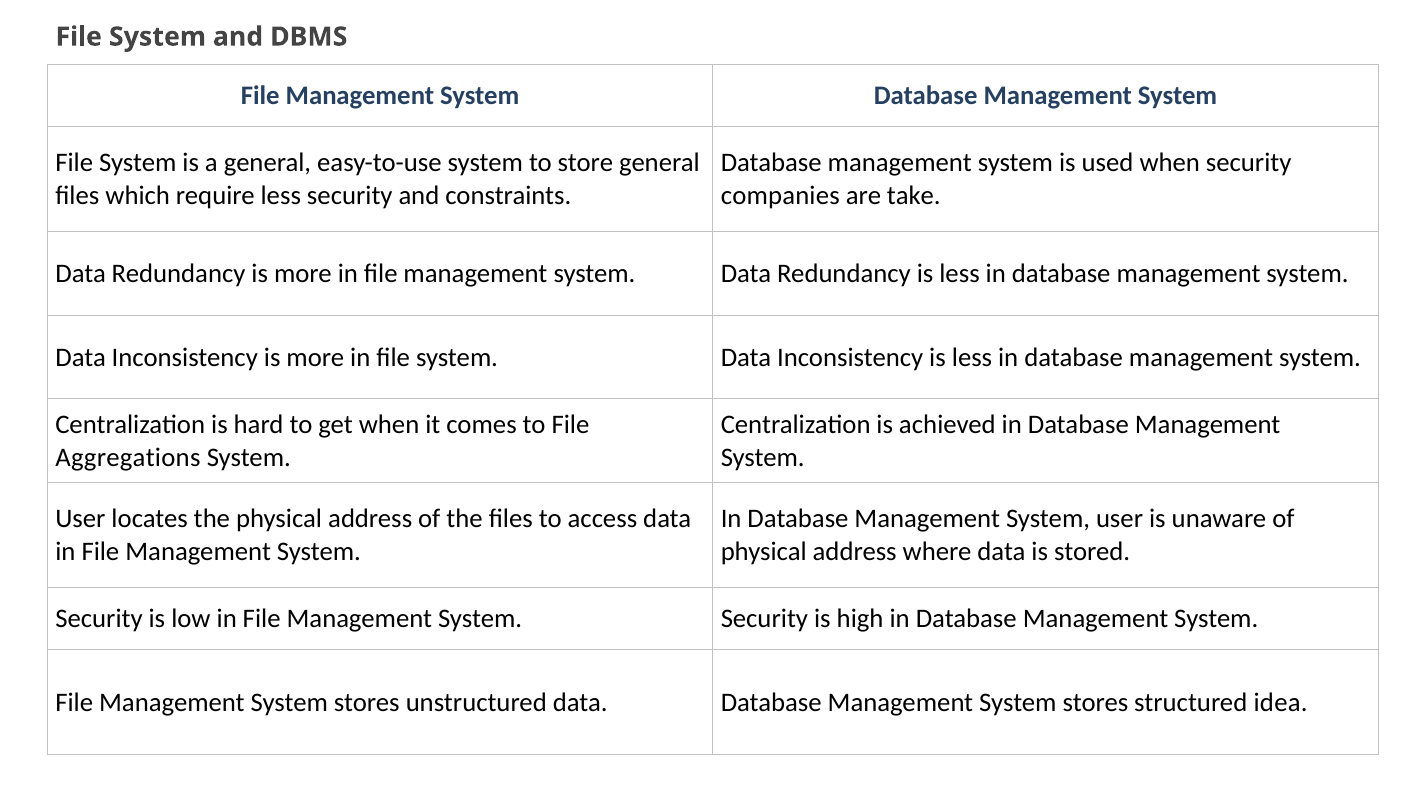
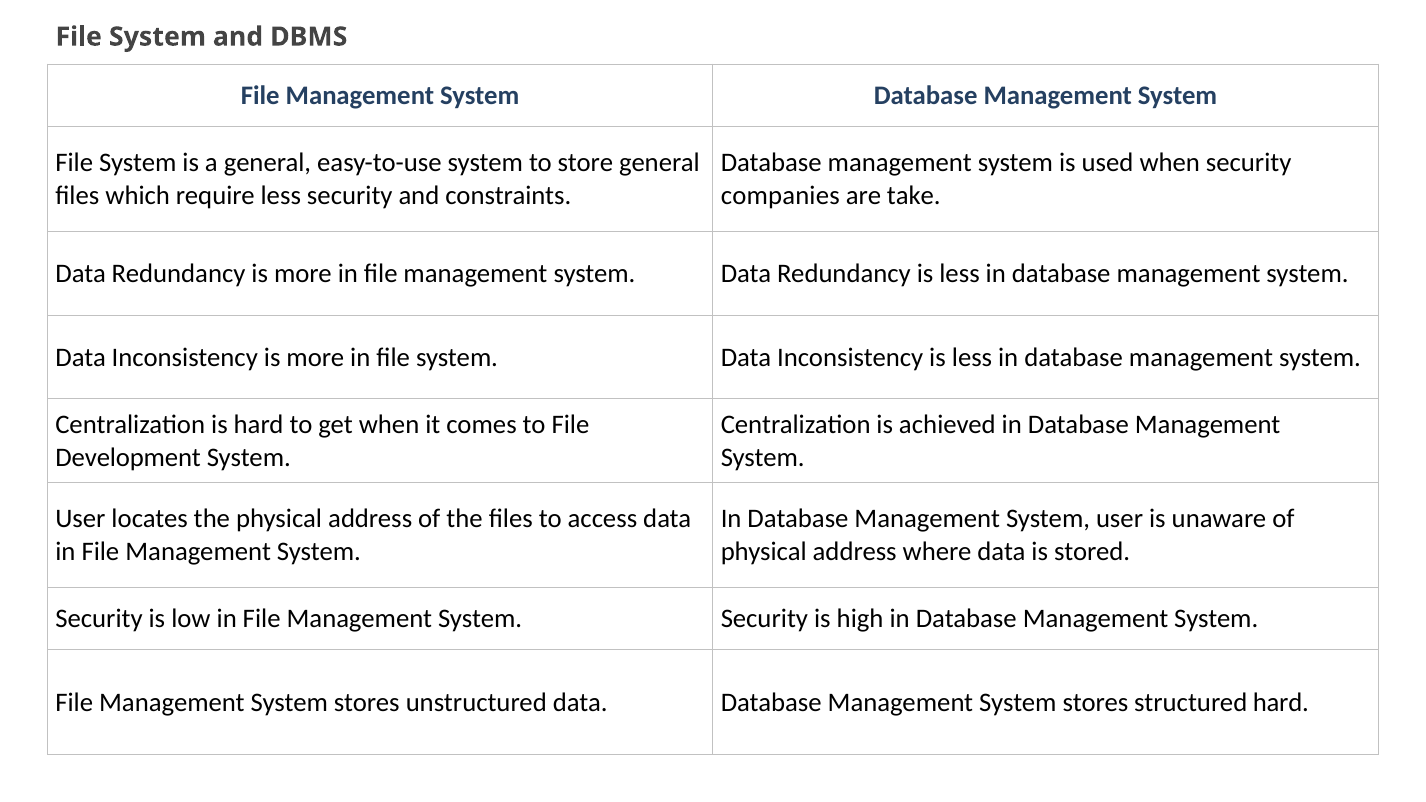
Aggregations: Aggregations -> Development (128, 457)
structured idea: idea -> hard (1281, 703)
